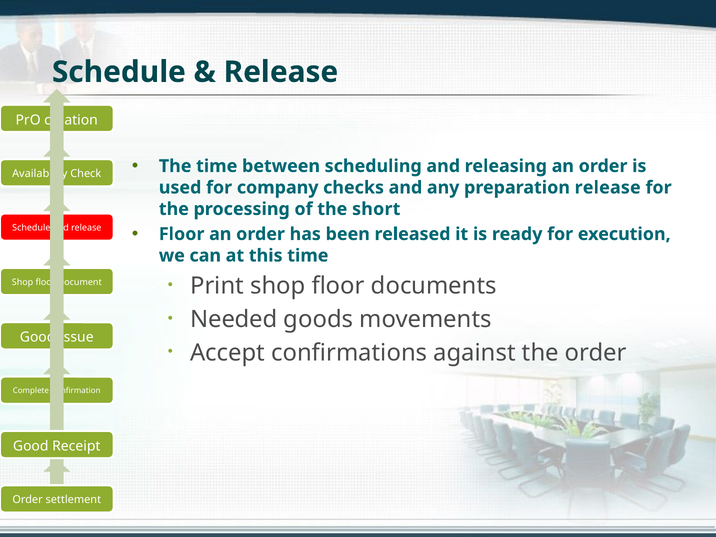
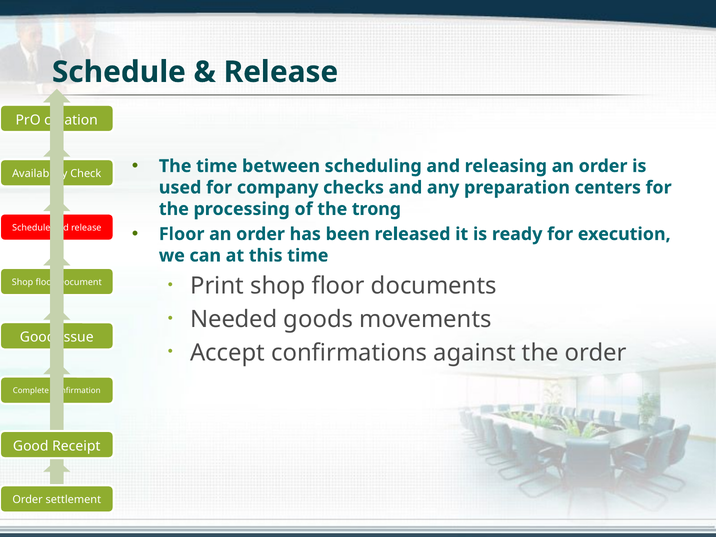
release: release -> centers (608, 188)
short: short -> trong (376, 209)
